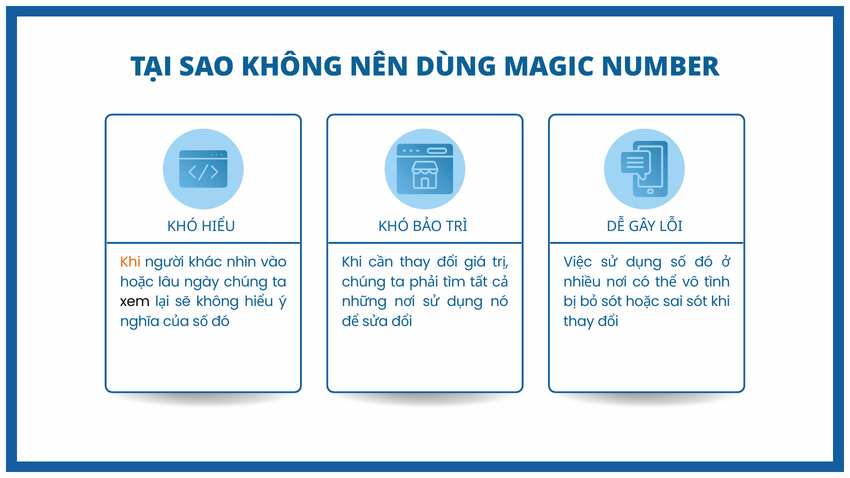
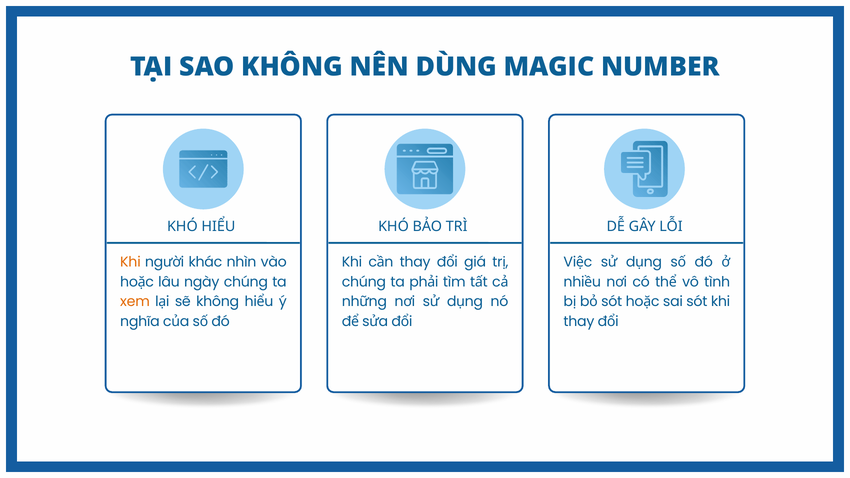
xem colour: black -> orange (135, 302)
